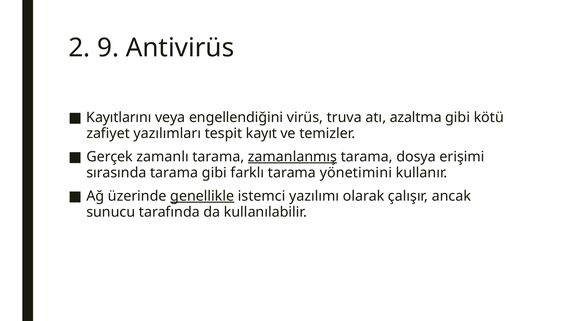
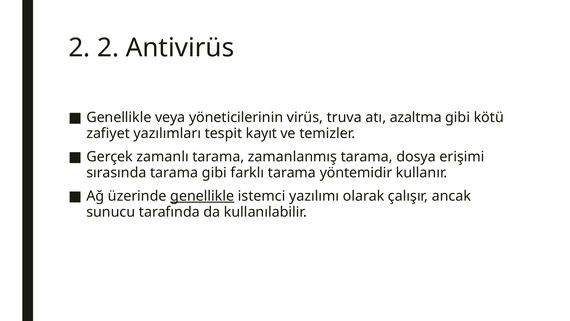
2 9: 9 -> 2 (108, 48)
Kayıtlarını: Kayıtlarını -> Genellikle (119, 117)
engellendiğini: engellendiğini -> yöneticilerinin (236, 117)
zamanlanmış underline: present -> none (293, 156)
yönetimini: yönetimini -> yöntemidir (356, 173)
